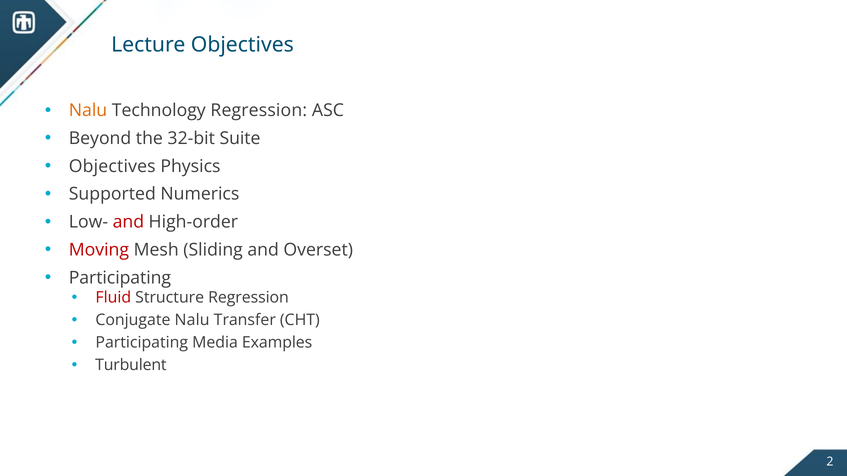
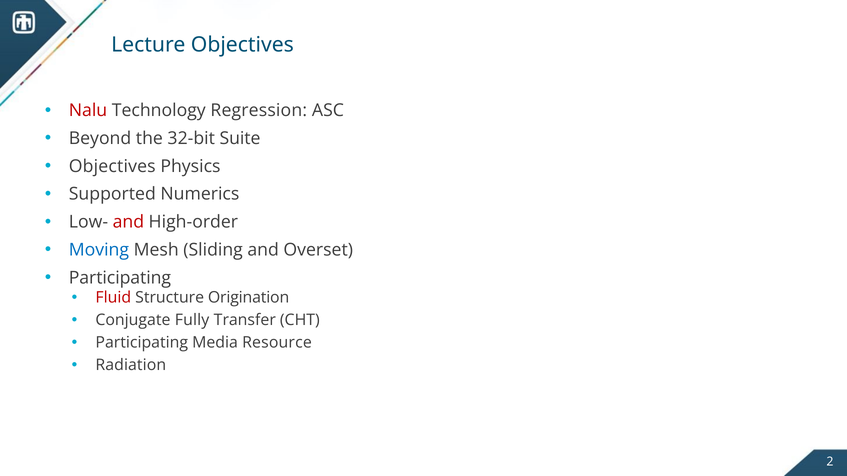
Nalu colour: orange -> red (88, 111)
Moving colour: red -> blue (99, 250)
Structure Regression: Regression -> Origination (249, 298)
Conjugate Nalu: Nalu -> Fully (192, 320)
Examples: Examples -> Resource (277, 343)
Turbulent: Turbulent -> Radiation (131, 365)
